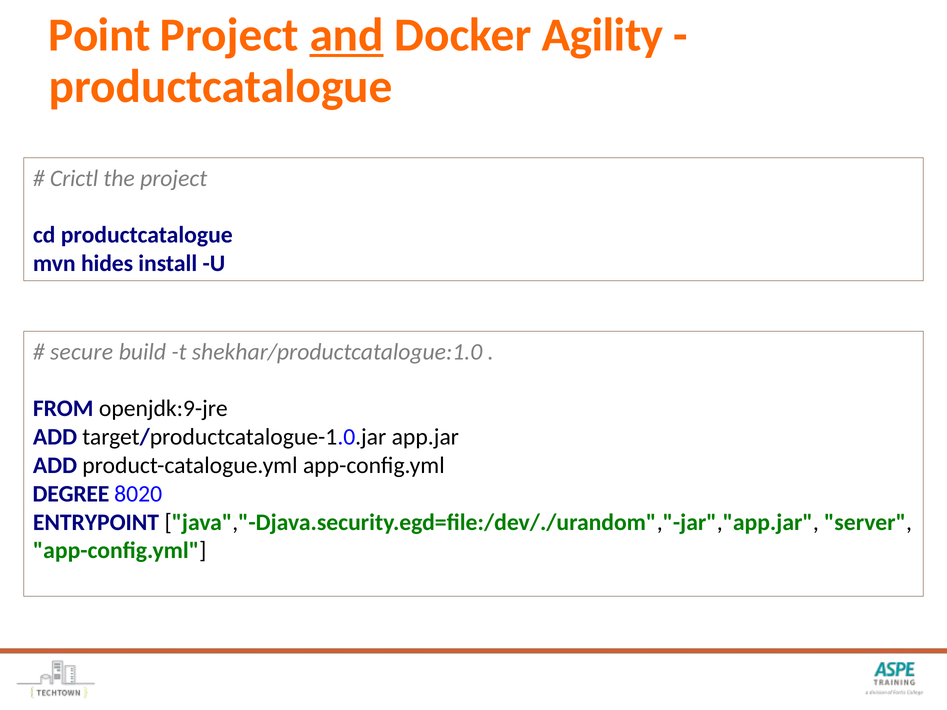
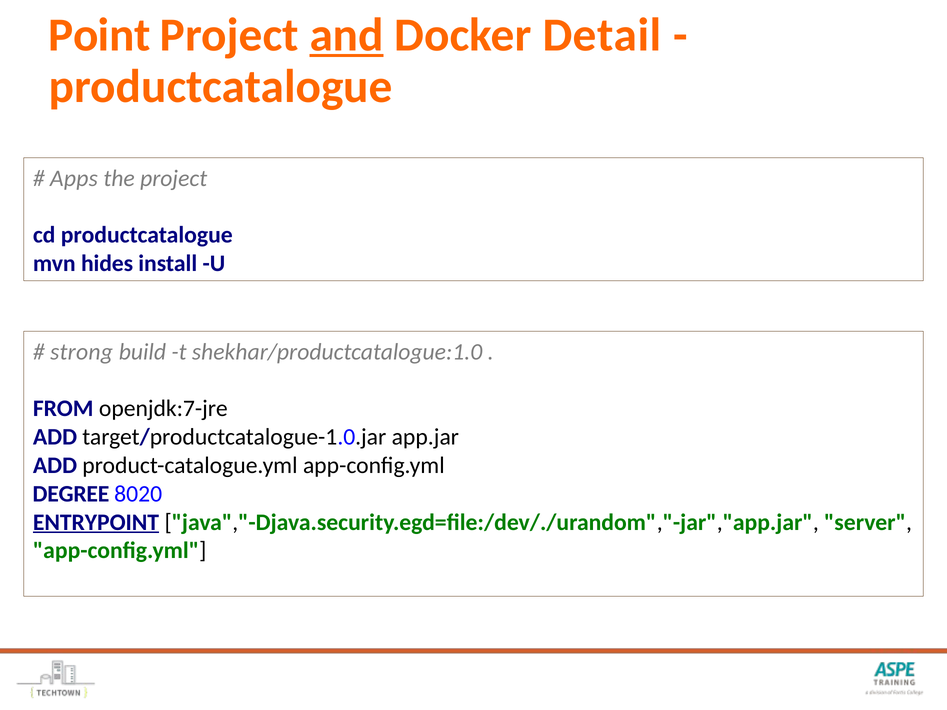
Agility: Agility -> Detail (602, 35)
Crictl: Crictl -> Apps (74, 178)
secure: secure -> strong (82, 352)
openjdk:9-jre: openjdk:9-jre -> openjdk:7-jre (163, 409)
ENTRYPOINT underline: none -> present (96, 522)
